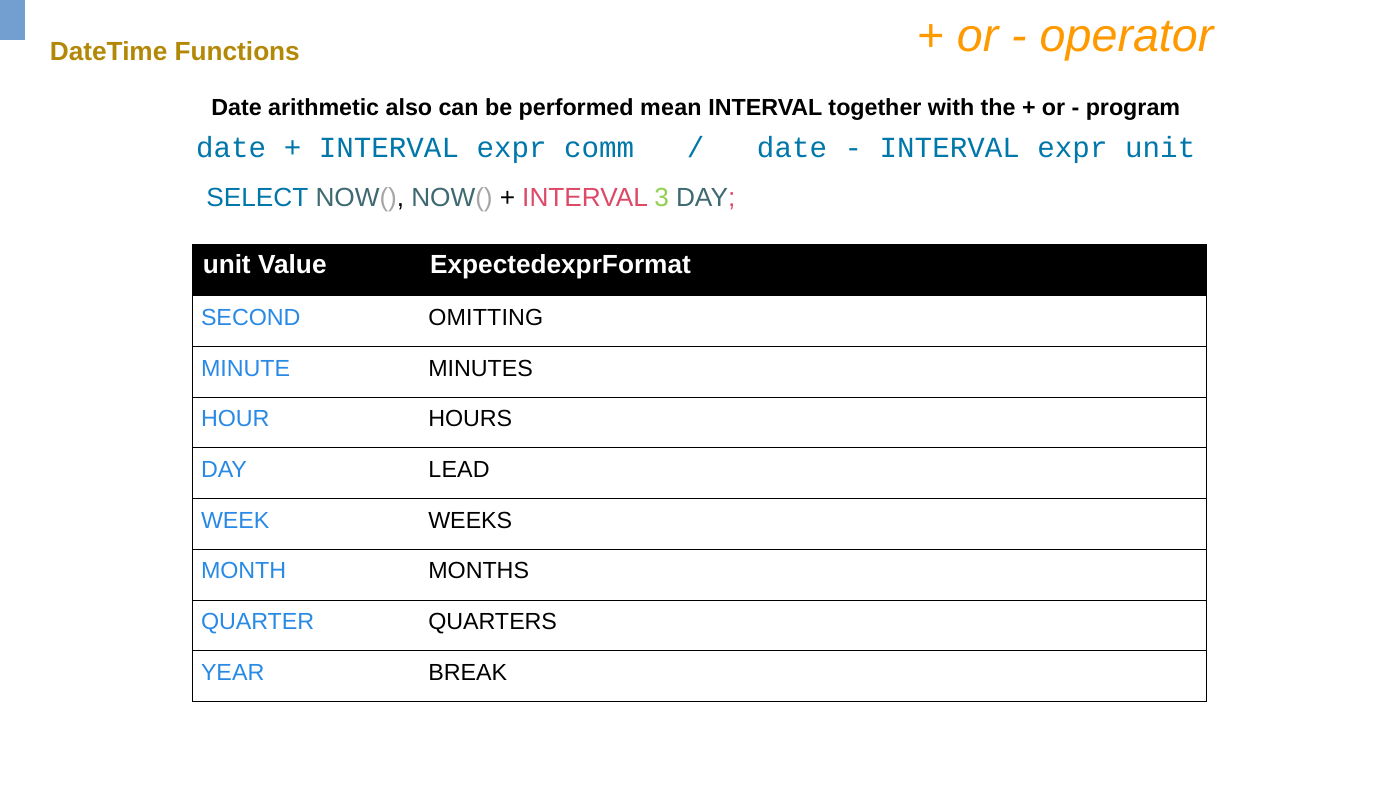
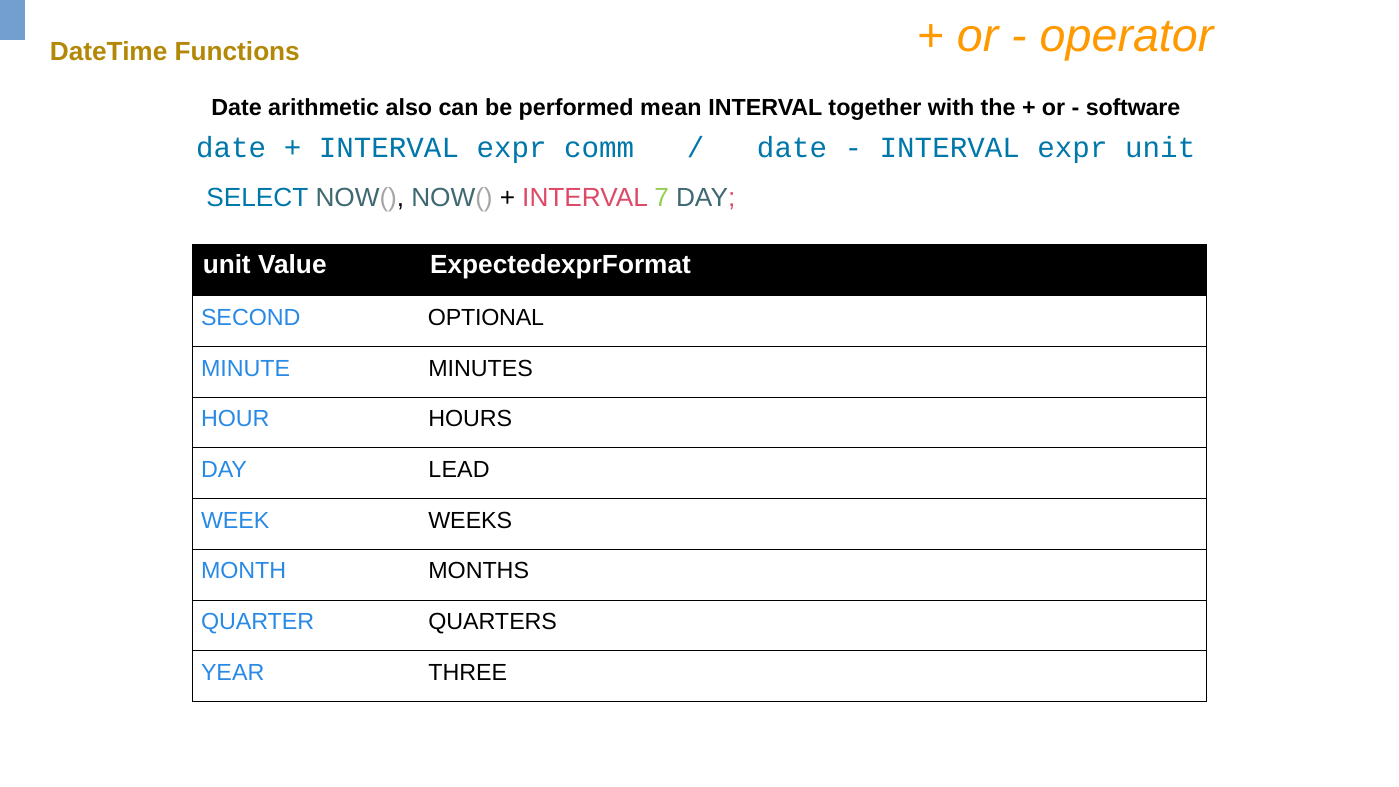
program: program -> software (1133, 108)
3: 3 -> 7 (662, 198)
OMITTING: OMITTING -> OPTIONAL (486, 318)
BREAK: BREAK -> THREE (468, 673)
